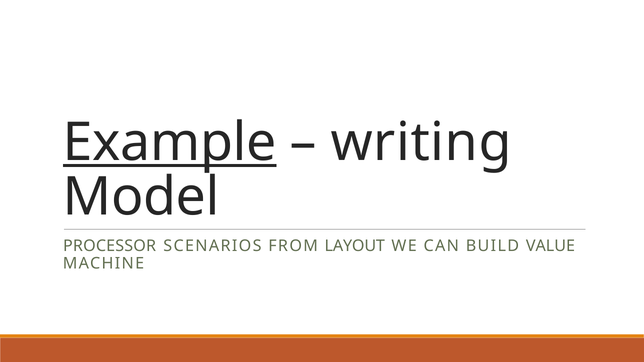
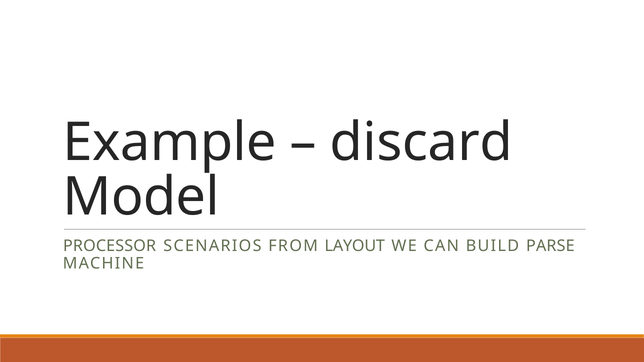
Example underline: present -> none (170, 143)
writing: writing -> discard (421, 143)
VALUE: VALUE -> PARSE (550, 246)
